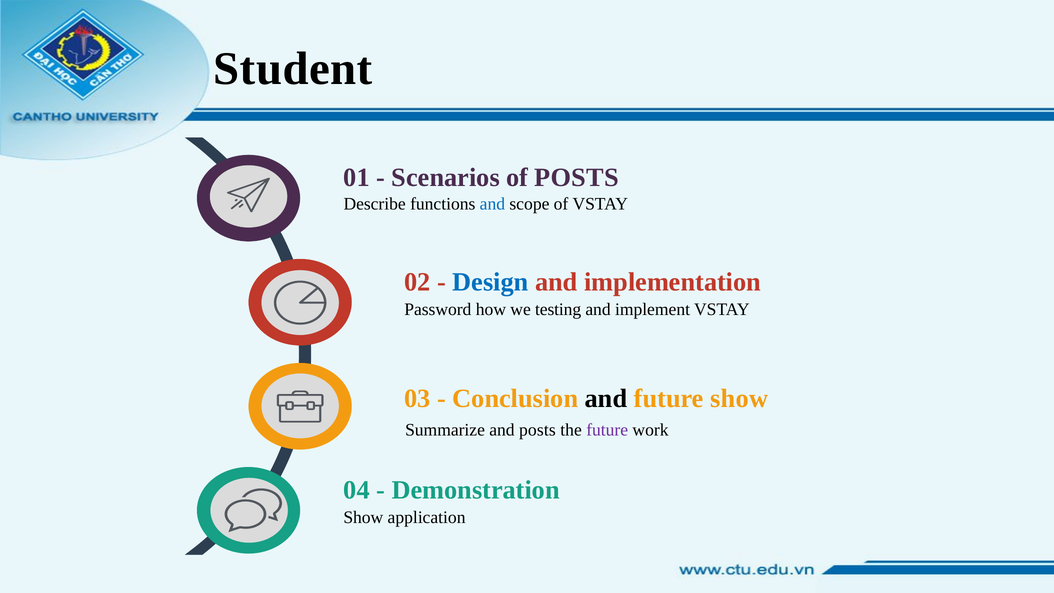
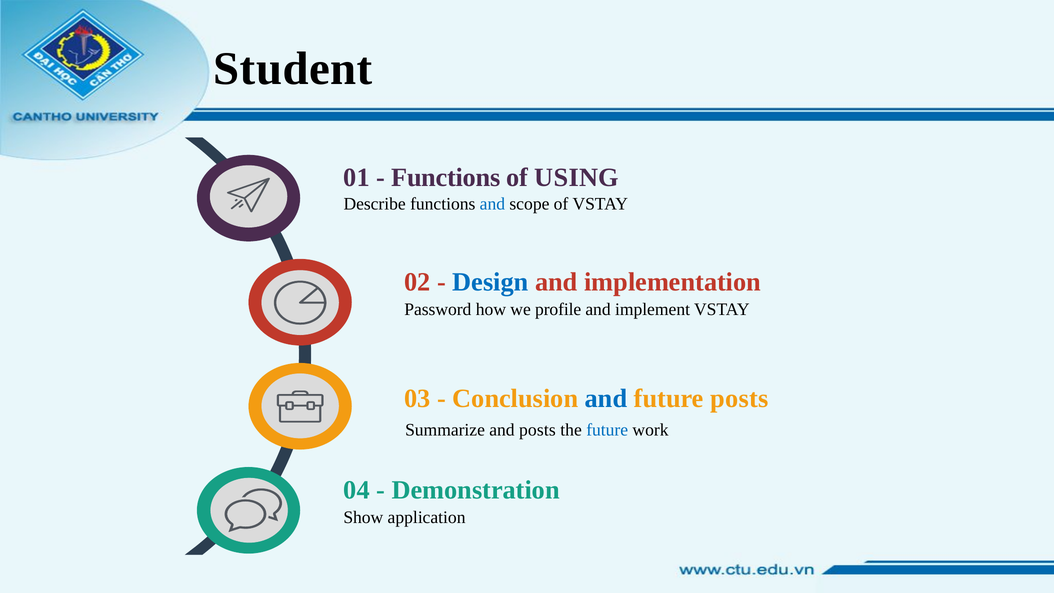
Scenarios: Scenarios -> Functions (446, 178)
of POSTS: POSTS -> USING (577, 178)
testing: testing -> profile (558, 309)
and colour: black -> blue (606, 398)
future show: show -> posts (739, 398)
future colour: purple -> blue (607, 430)
